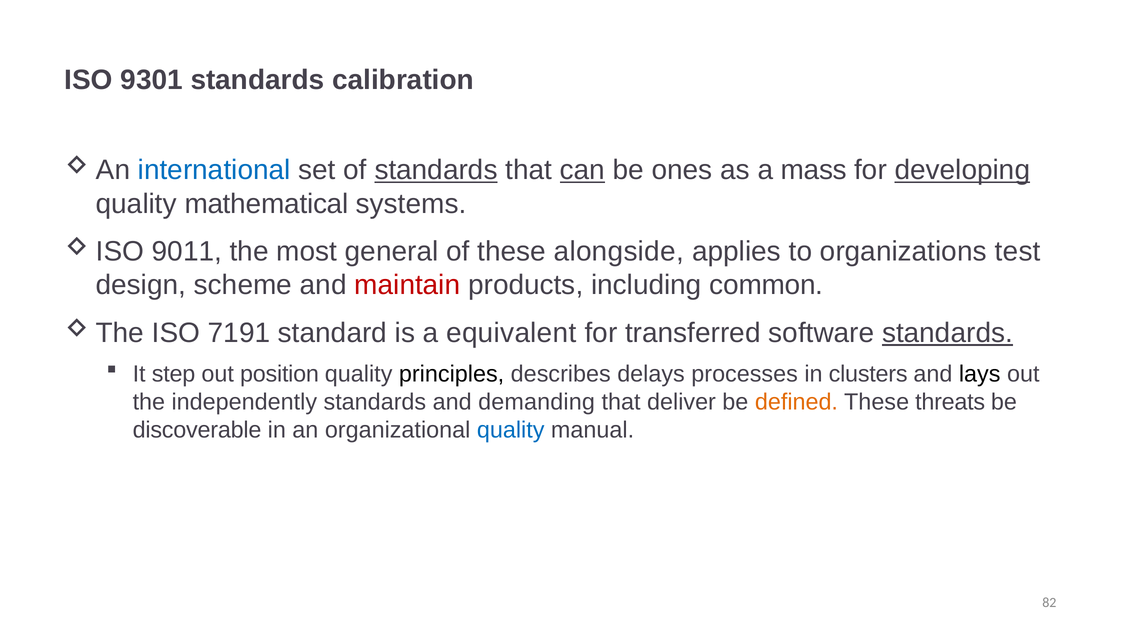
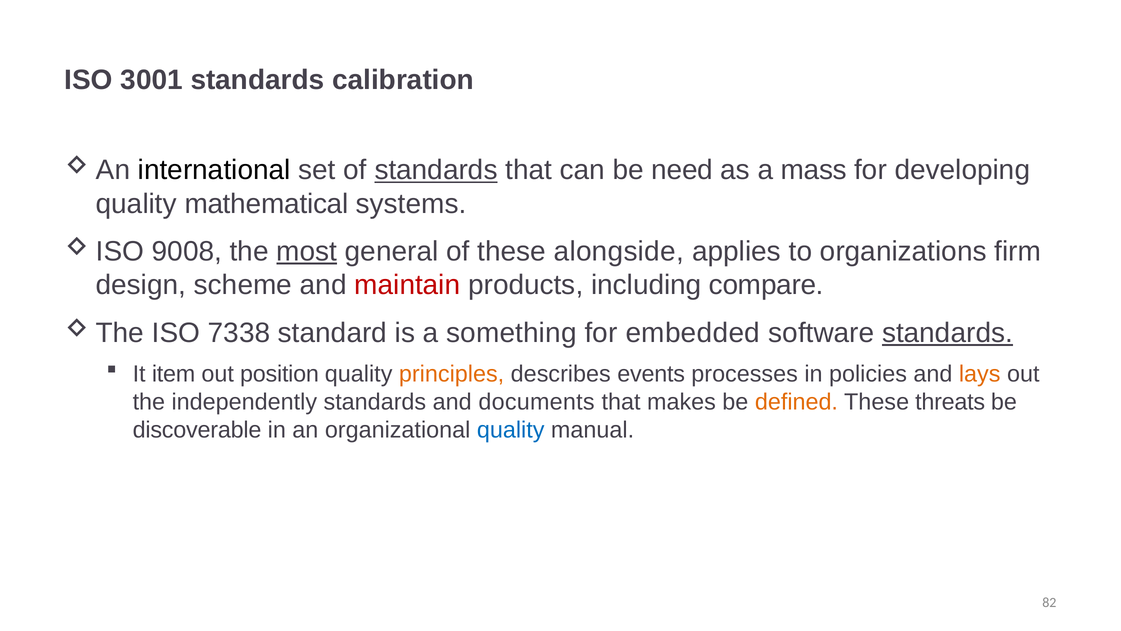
9301: 9301 -> 3001 (152, 80)
international colour: blue -> black (214, 170)
can underline: present -> none (582, 170)
ones: ones -> need (682, 170)
developing underline: present -> none (962, 170)
9011: 9011 -> 9008 (187, 251)
most underline: none -> present (307, 251)
test: test -> firm (1018, 251)
common: common -> compare (766, 285)
7191: 7191 -> 7338 (239, 333)
equivalent: equivalent -> something (511, 333)
transferred: transferred -> embedded (693, 333)
step: step -> item (174, 374)
principles colour: black -> orange (452, 374)
delays: delays -> events (651, 374)
clusters: clusters -> policies (868, 374)
lays colour: black -> orange (980, 374)
demanding: demanding -> documents (537, 402)
deliver: deliver -> makes (681, 402)
